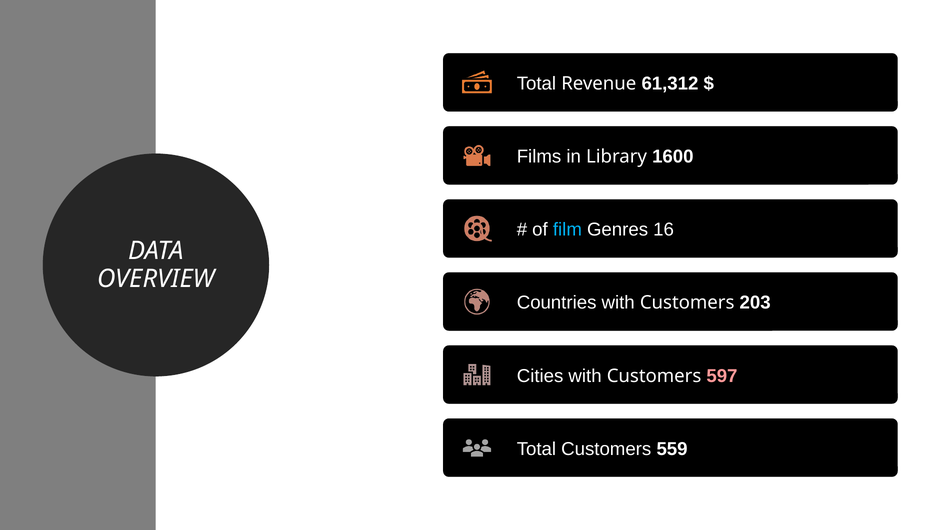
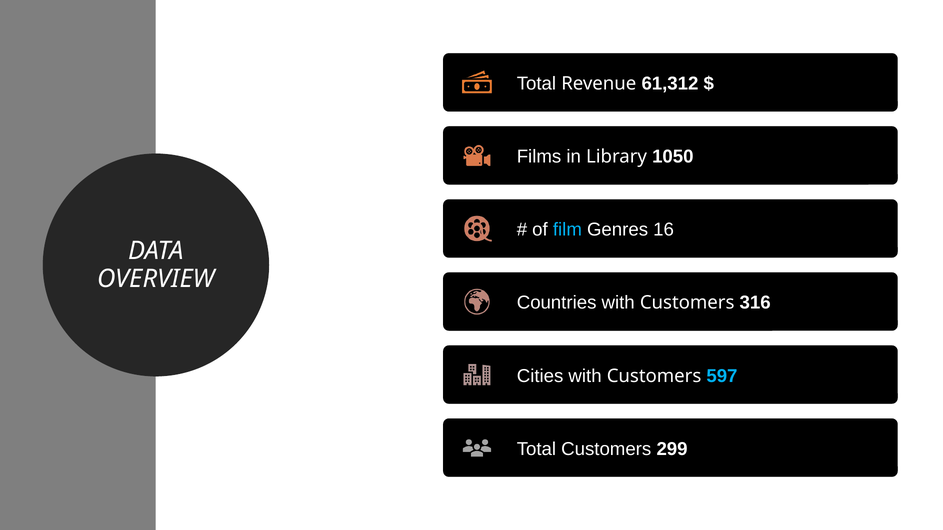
1600: 1600 -> 1050 (673, 157)
203: 203 -> 316 (755, 303)
597 colour: pink -> light blue (722, 376)
559: 559 -> 299 (672, 449)
